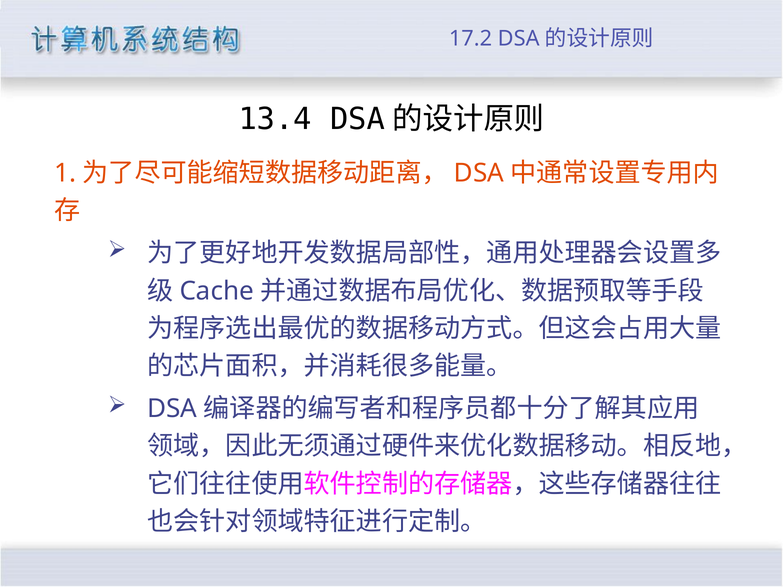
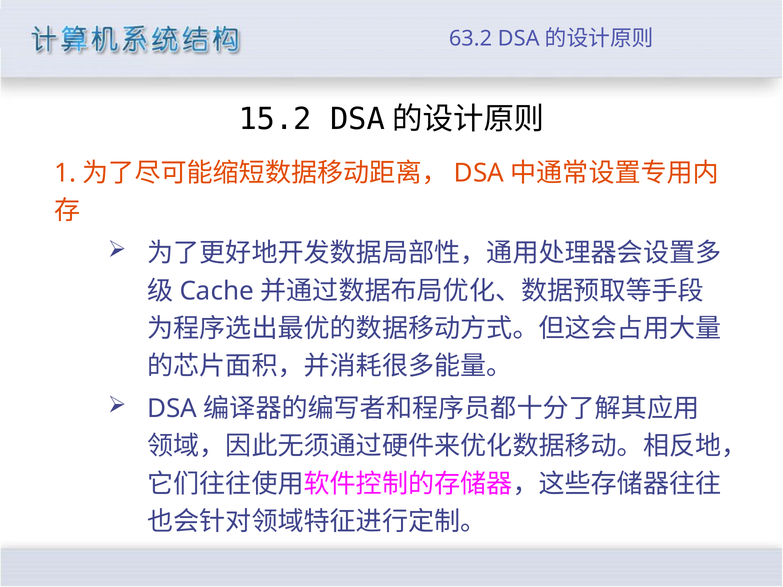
17.2: 17.2 -> 63.2 (471, 38)
13.4: 13.4 -> 15.2 (275, 119)
